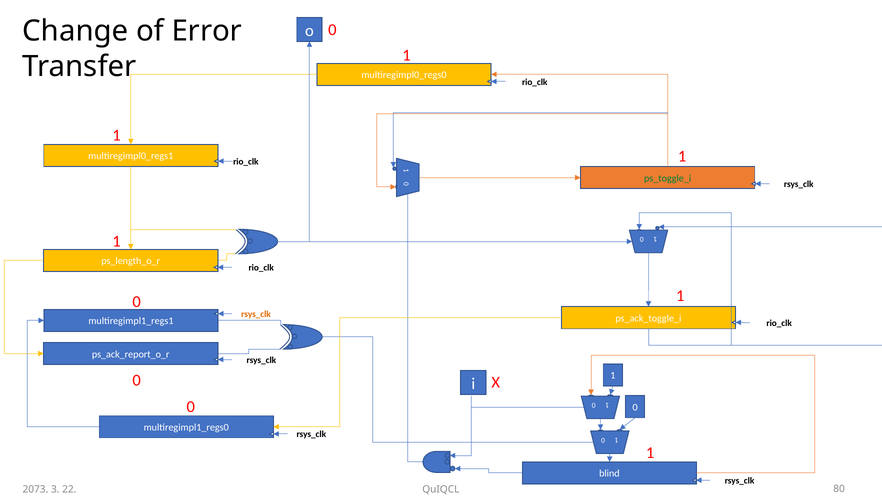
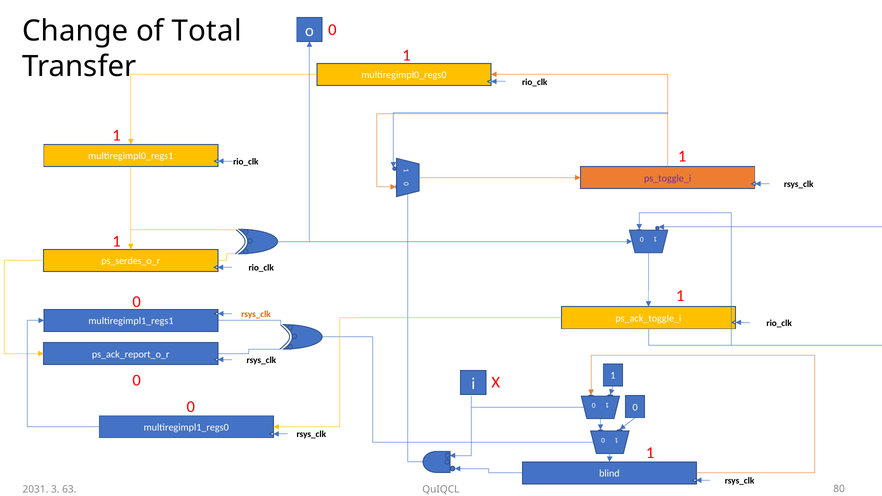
Error: Error -> Total (207, 31)
ps_toggle_i colour: green -> purple (668, 178)
ps_length_o_r: ps_length_o_r -> ps_serdes_o_r (131, 261)
2073: 2073 -> 2031 (35, 490)
22: 22 -> 63 (69, 490)
